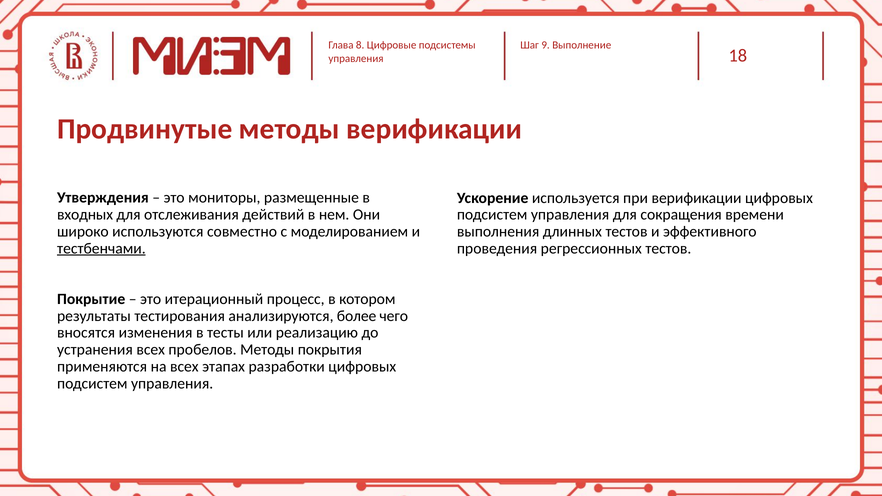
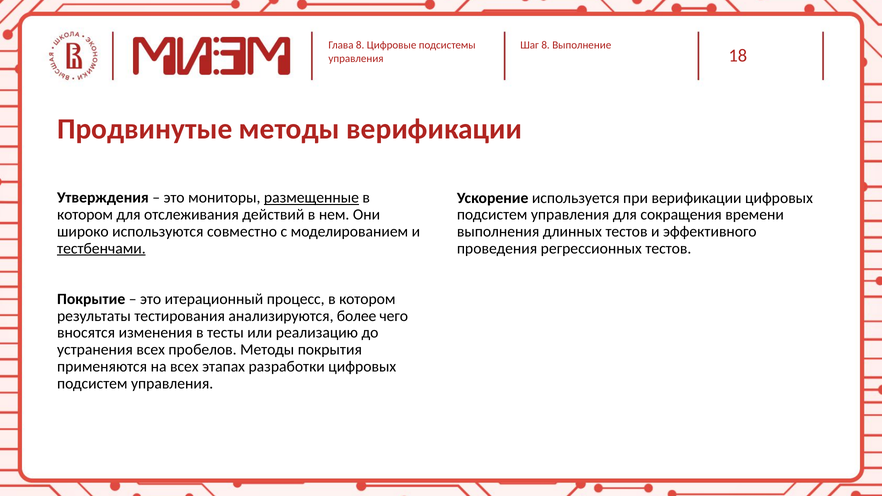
Шаг 9: 9 -> 8 (546, 45)
размещенные underline: none -> present (311, 198)
входных: входных -> котором (85, 215)
